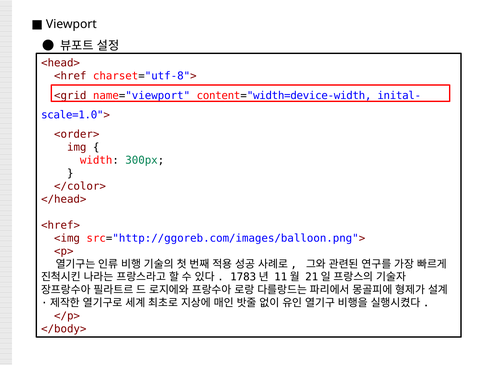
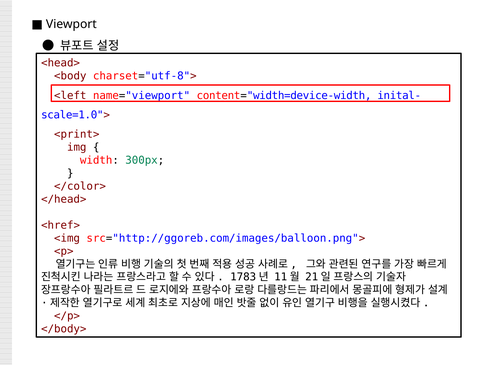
<href: <href -> <body (70, 76)
<grid: <grid -> <left (70, 95)
<order>: <order> -> <print> (77, 134)
